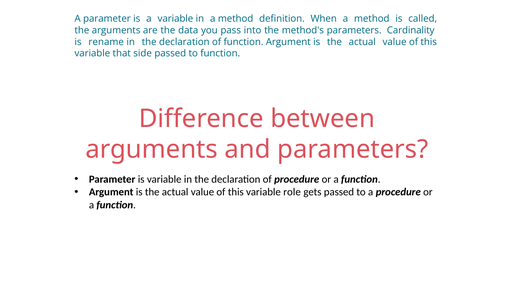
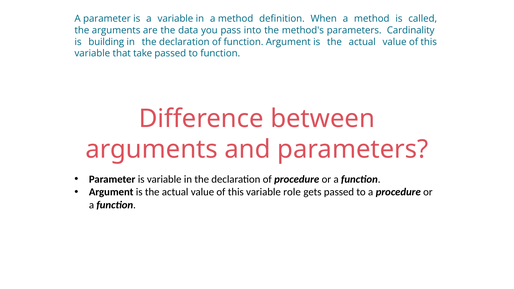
rename: rename -> building (106, 42)
side: side -> take (143, 53)
